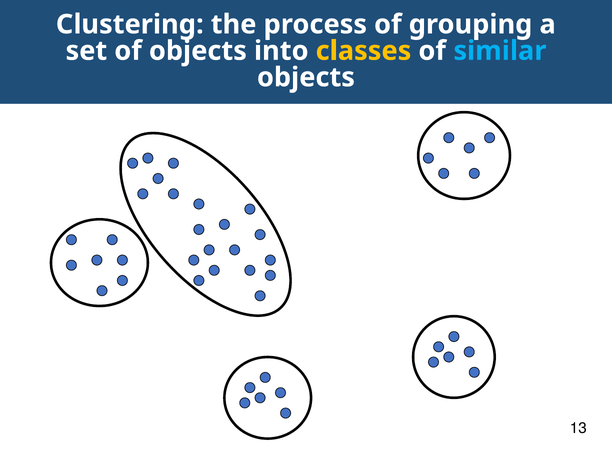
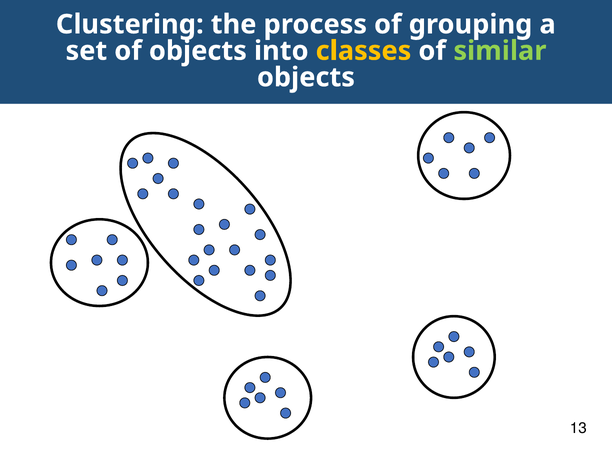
similar colour: light blue -> light green (500, 51)
